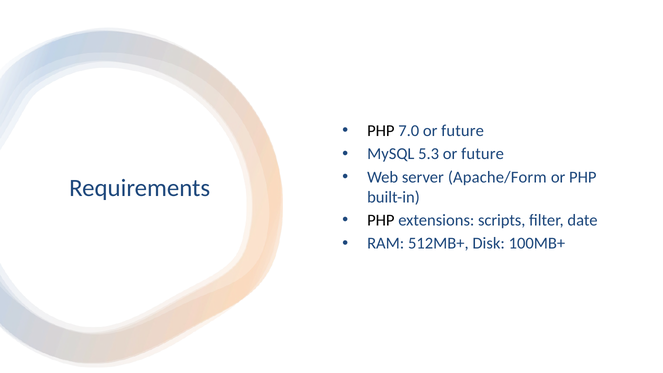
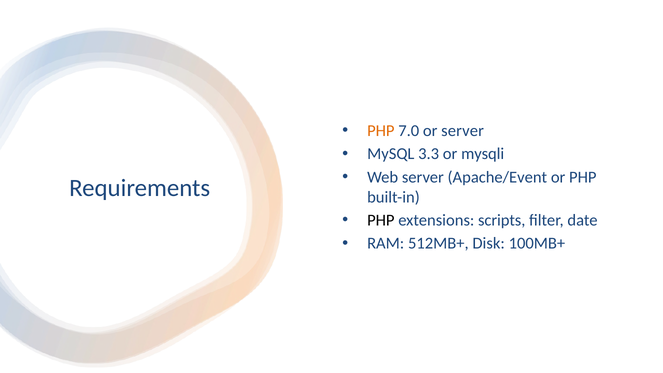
PHP colour: black -> orange (381, 131)
7.0 or future: future -> server (463, 131)
5.3: 5.3 -> 3.3 (429, 154)
future: future -> mysqli (483, 154)
Apache/Form: Apache/Form -> Apache/Event (497, 177)
